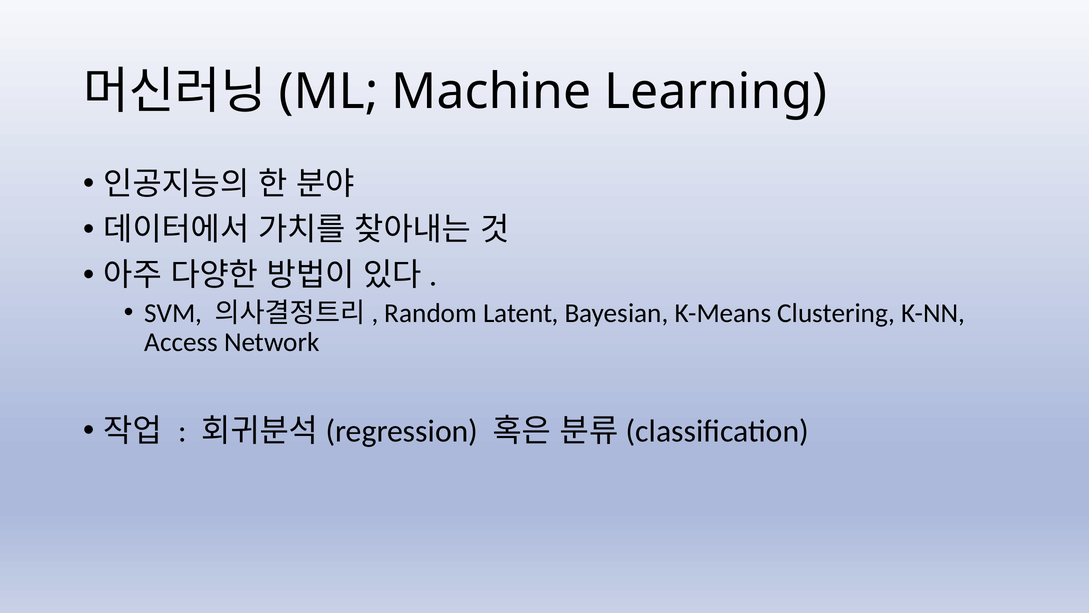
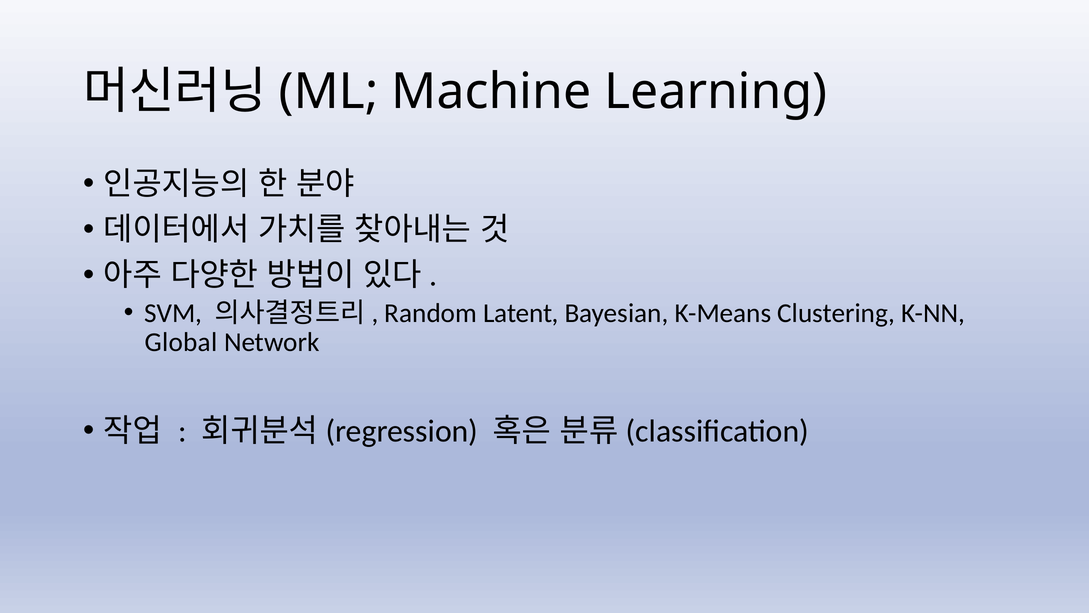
Access: Access -> Global (181, 342)
